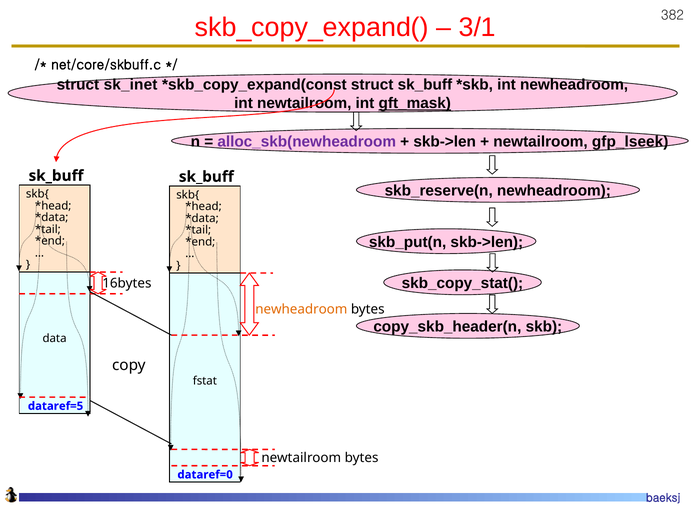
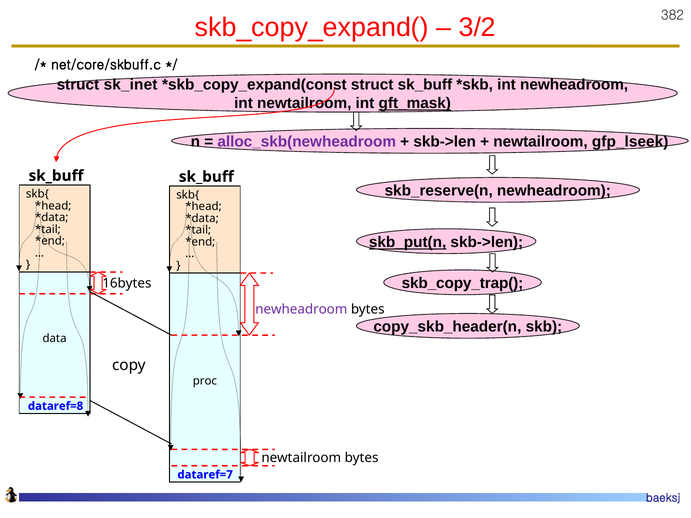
3/1: 3/1 -> 3/2 (477, 27)
skb_put(n underline: none -> present (408, 242)
skb_copy_stat(: skb_copy_stat( -> skb_copy_trap( (463, 283)
newheadroom colour: orange -> purple (301, 310)
fstat: fstat -> proc (205, 381)
dataref=5: dataref=5 -> dataref=8 (56, 406)
dataref=0: dataref=0 -> dataref=7 (205, 475)
